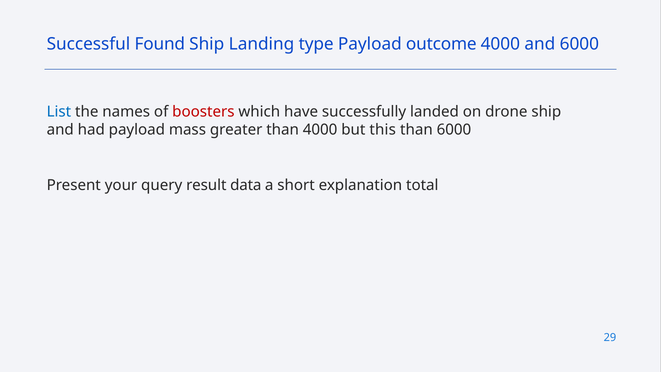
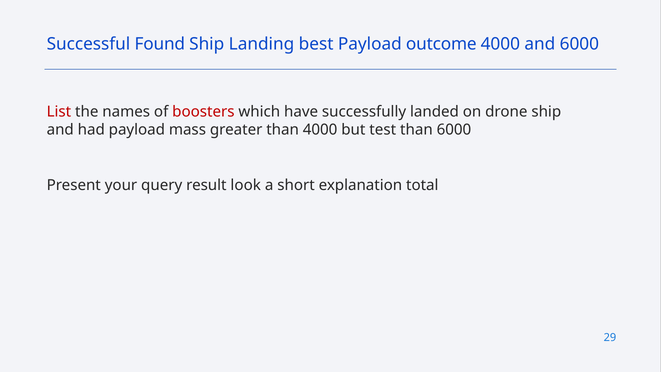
type: type -> best (316, 44)
List colour: blue -> red (59, 112)
this: this -> test (383, 130)
data: data -> look (246, 185)
